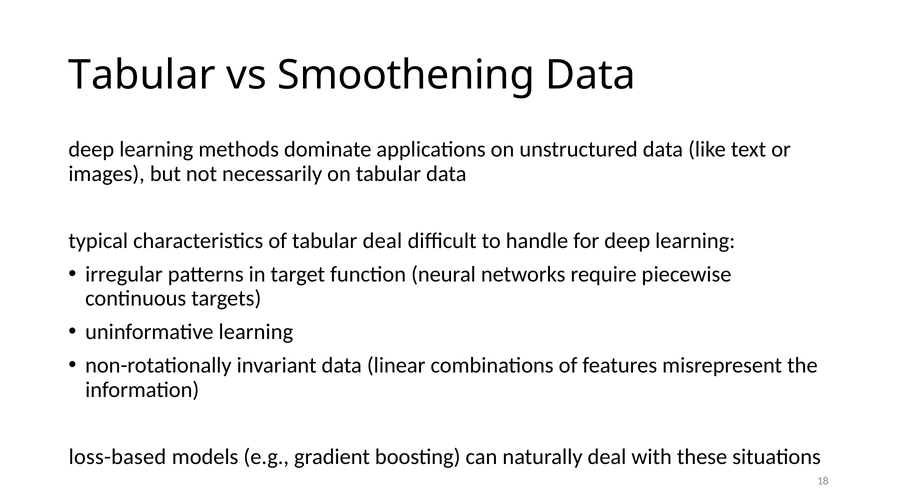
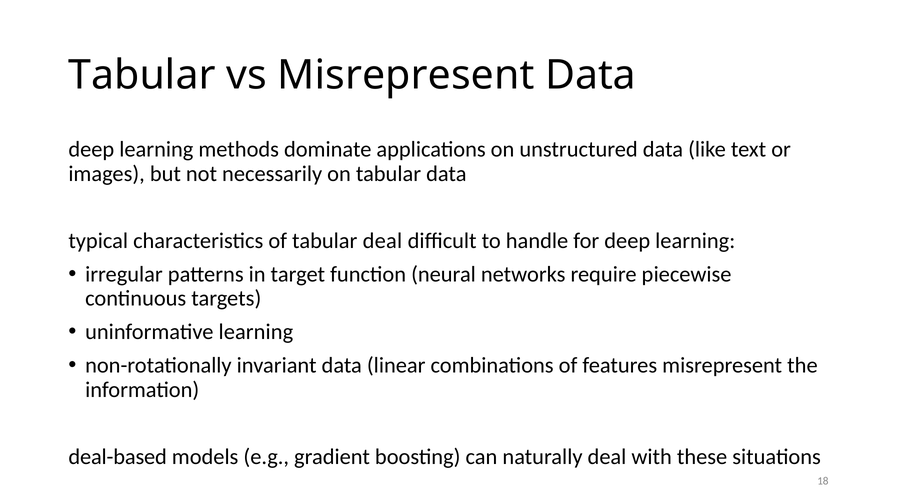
vs Smoothening: Smoothening -> Misrepresent (406, 75)
loss-based: loss-based -> deal-based (118, 457)
